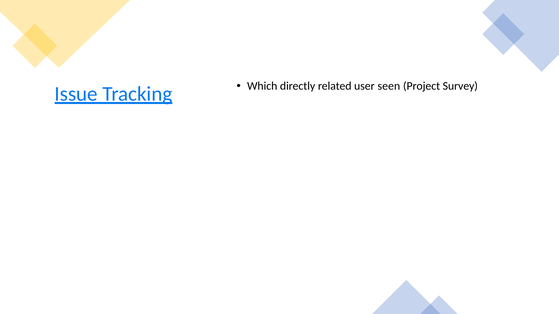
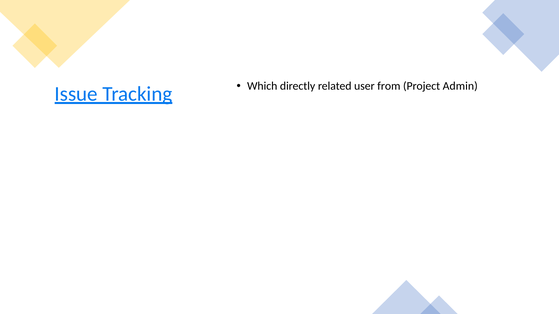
seen: seen -> from (389, 86)
Survey: Survey -> Admin (460, 86)
